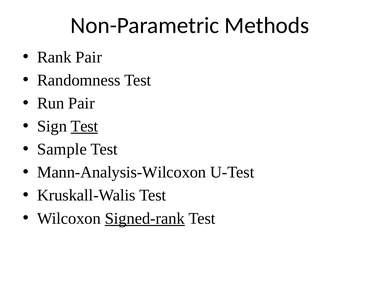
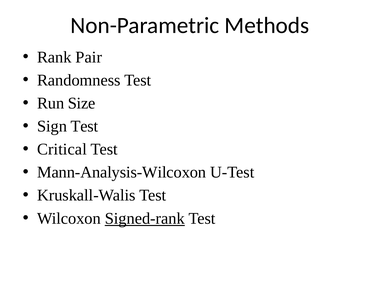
Run Pair: Pair -> Size (82, 103)
Test underline: present -> none (84, 126)
Sample: Sample -> Critical (62, 149)
